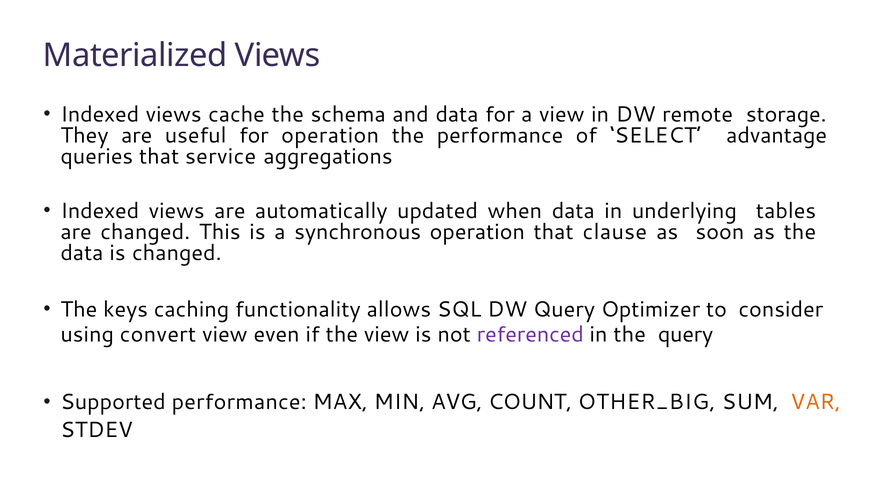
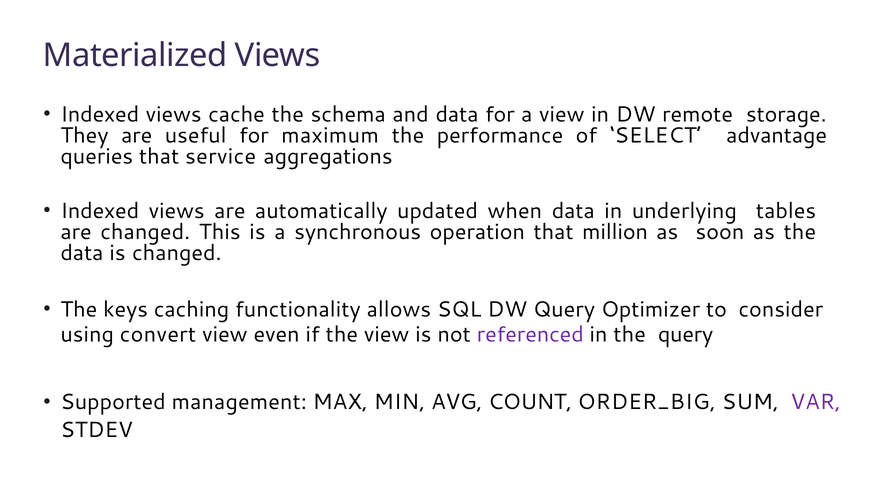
for operation: operation -> maximum (330, 135)
clause: clause -> million (615, 232)
Supported performance: performance -> management (239, 402)
OTHER_BIG: OTHER_BIG -> ORDER_BIG (647, 402)
VAR colour: orange -> purple (816, 402)
